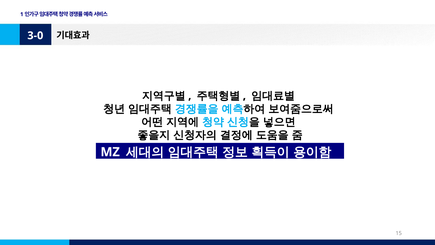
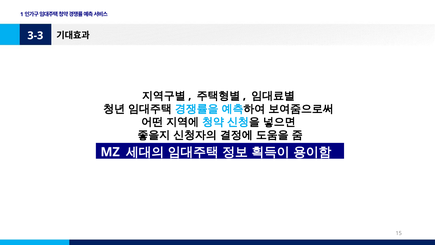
3-0: 3-0 -> 3-3 (35, 36)
